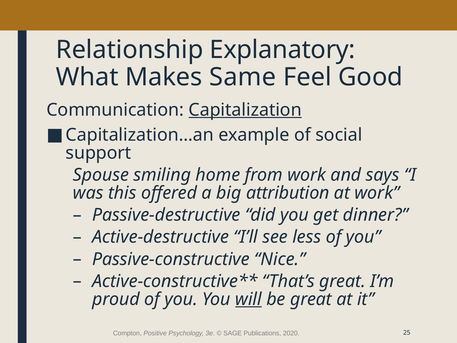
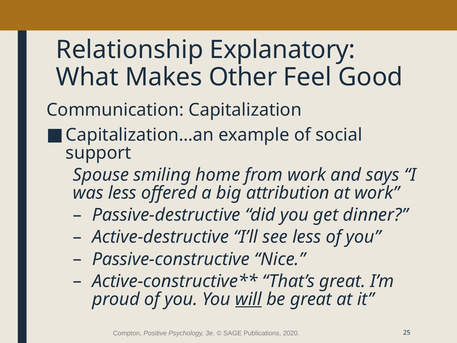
Same: Same -> Other (243, 77)
Capitalization underline: present -> none (245, 110)
was this: this -> less (122, 193)
